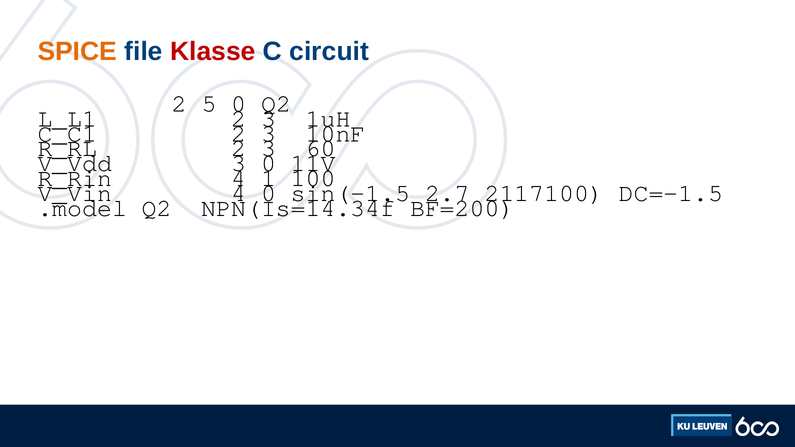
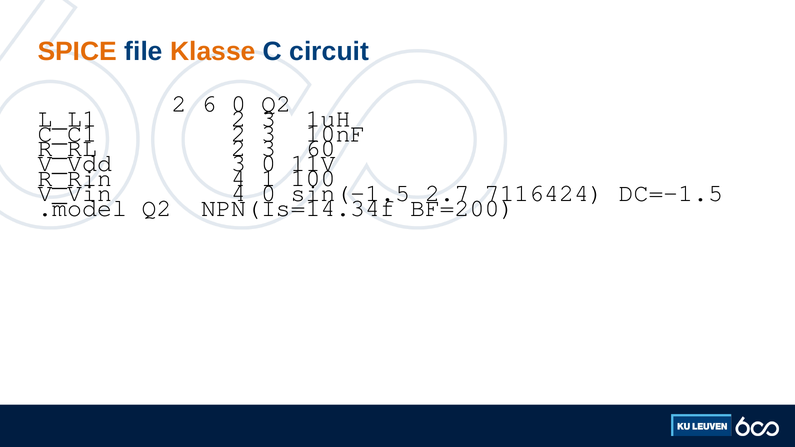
Klasse colour: red -> orange (213, 52)
5: 5 -> 6 (209, 104)
2117100: 2117100 -> 7116424 (544, 193)
